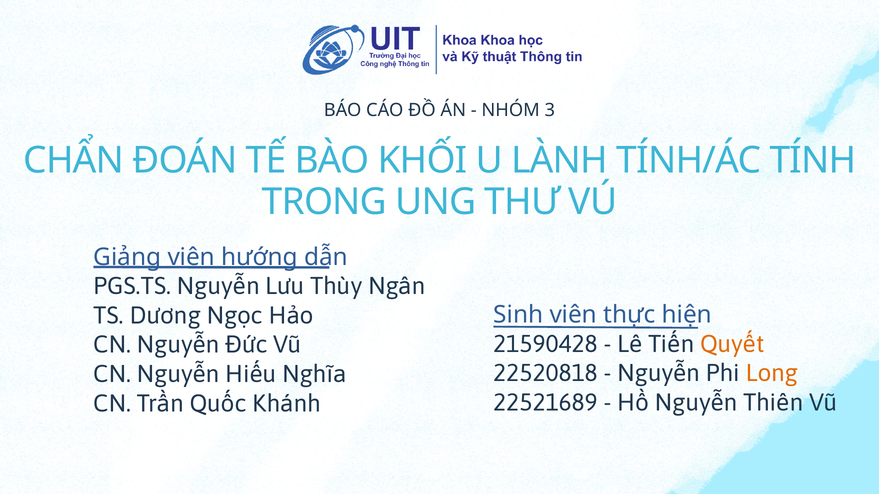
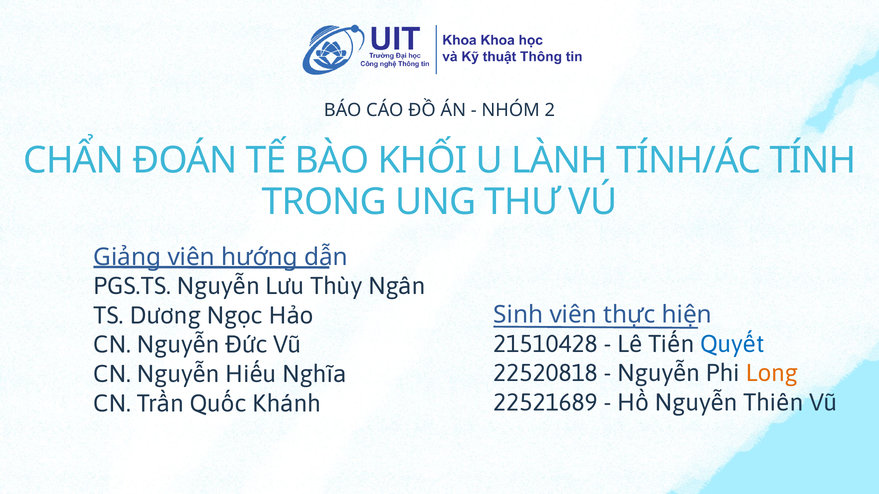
3: 3 -> 2 (550, 110)
21590428: 21590428 -> 21510428 (546, 344)
Quyết colour: orange -> blue (732, 344)
